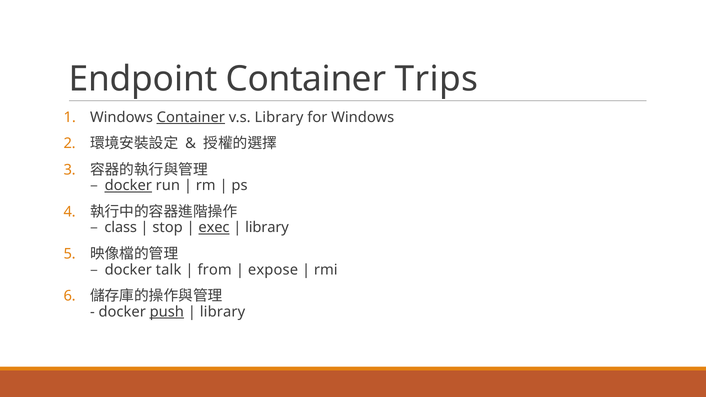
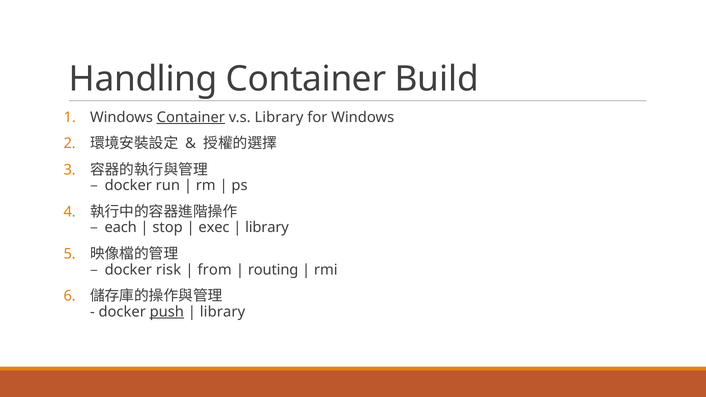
Endpoint: Endpoint -> Handling (143, 79)
Trips: Trips -> Build (437, 79)
docker underline: present -> none (128, 186)
class: class -> each (121, 228)
exec underline: present -> none (214, 228)
talk: talk -> risk (169, 270)
expose: expose -> routing (273, 270)
